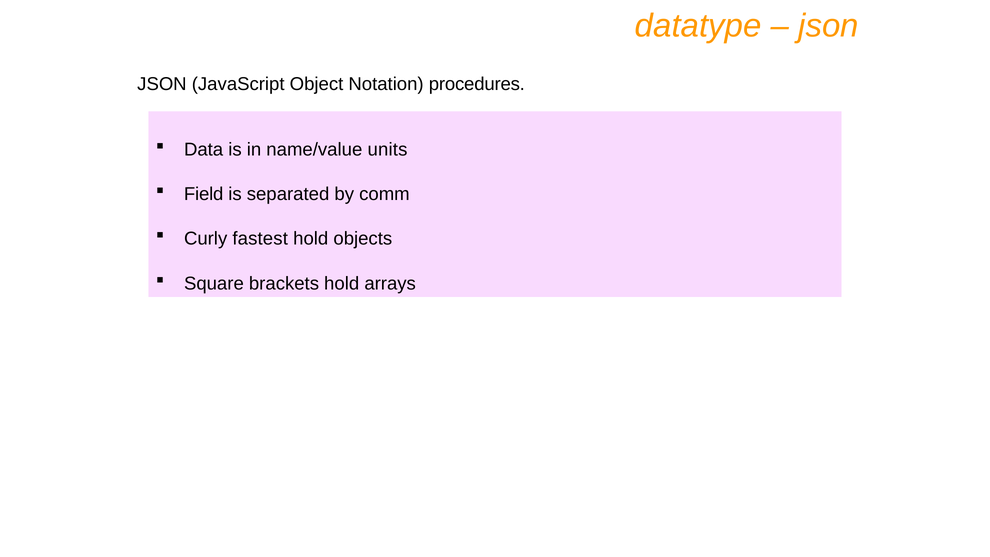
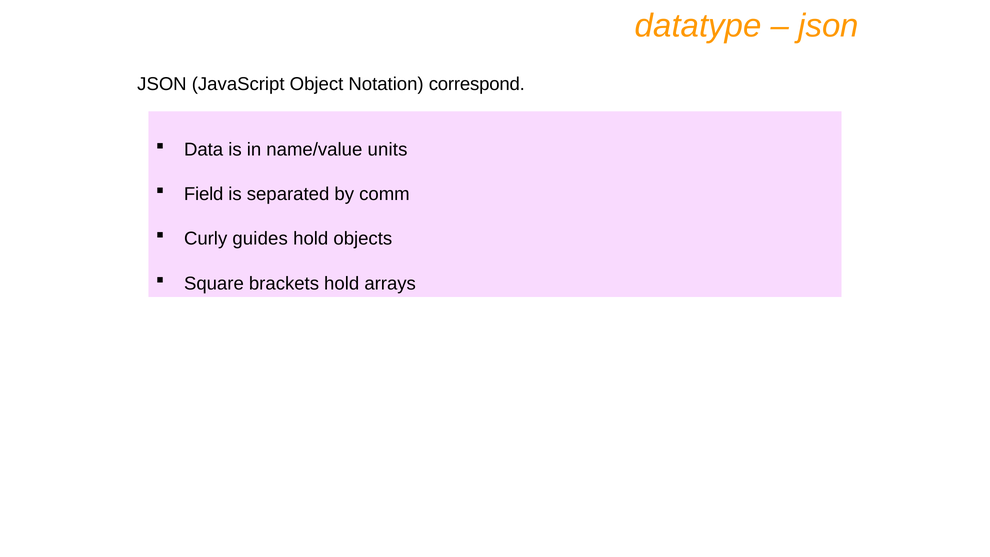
procedures: procedures -> correspond (477, 84)
fastest: fastest -> guides (260, 239)
